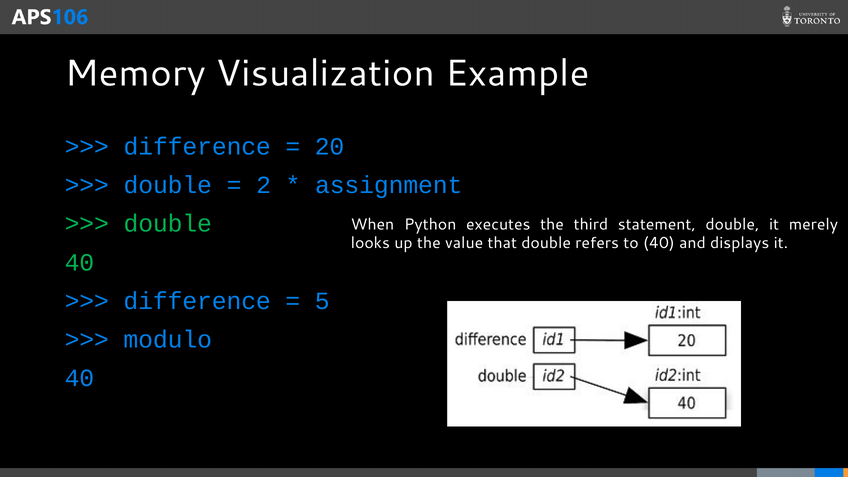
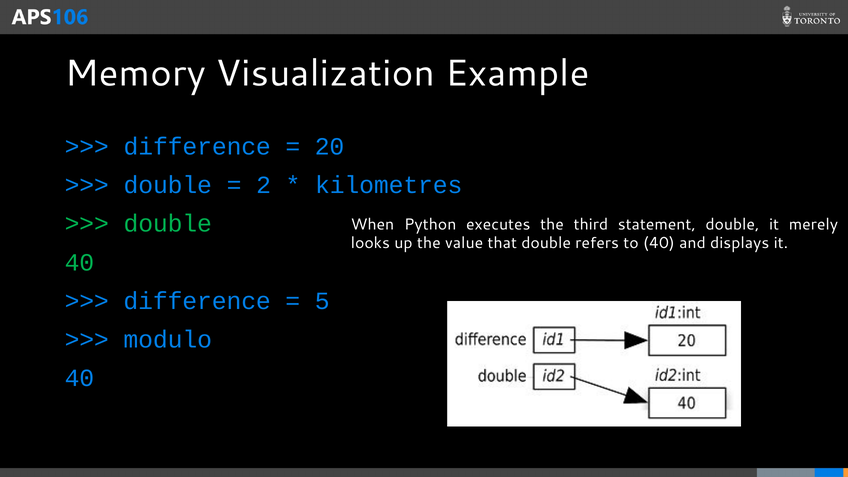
assignment: assignment -> kilometres (389, 185)
